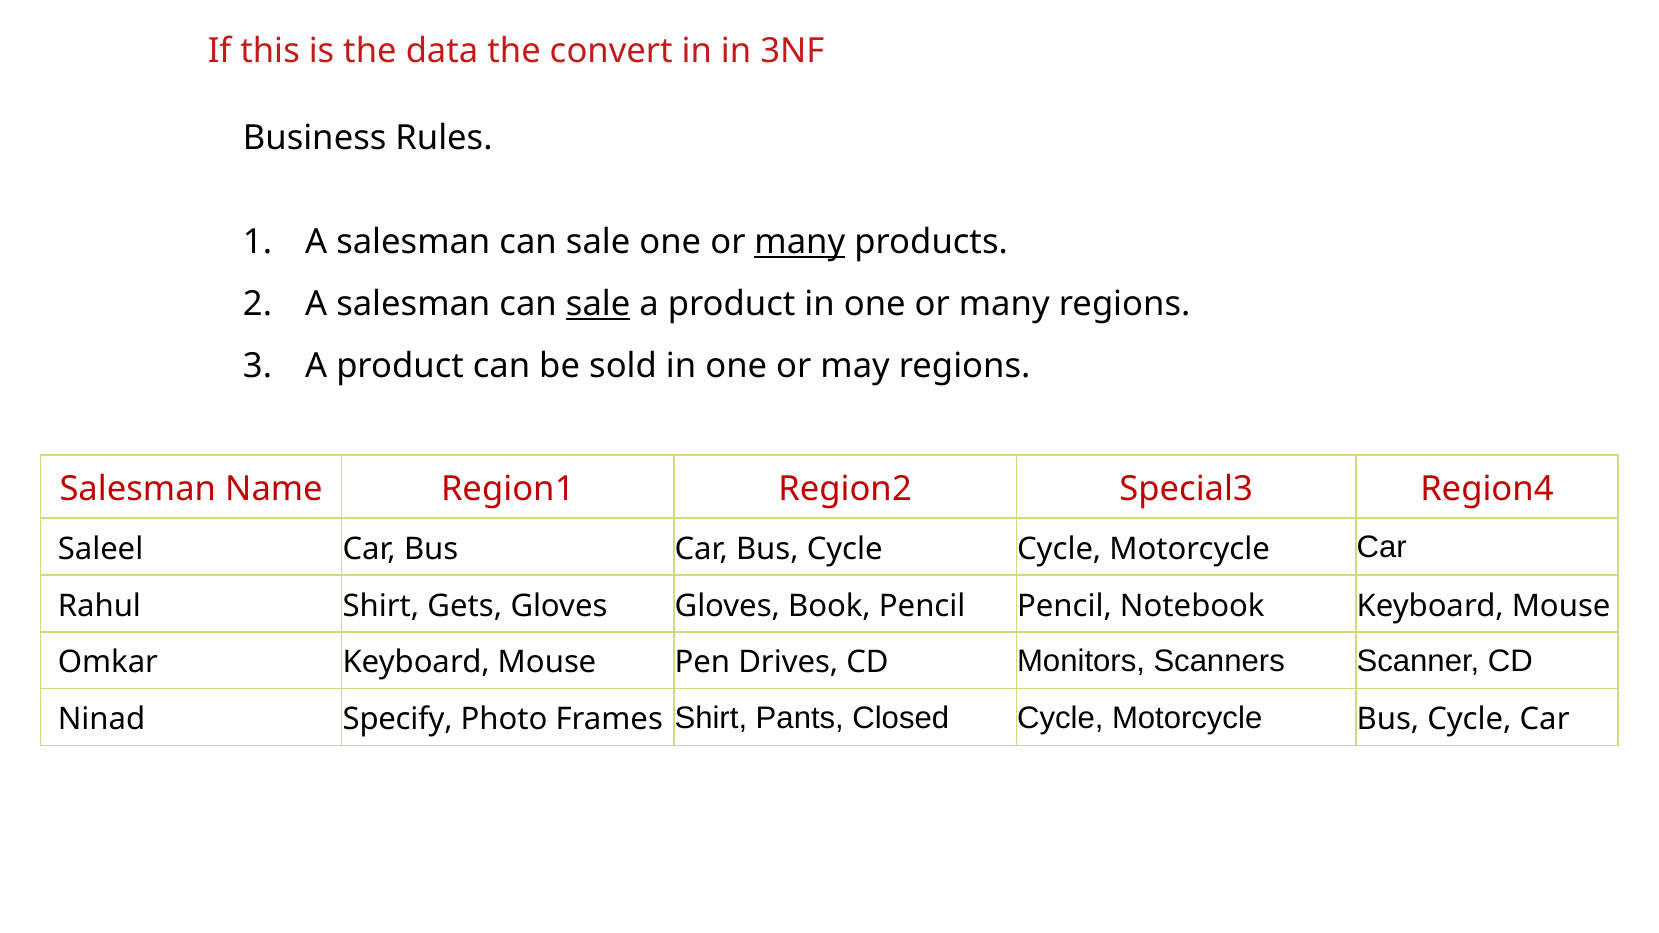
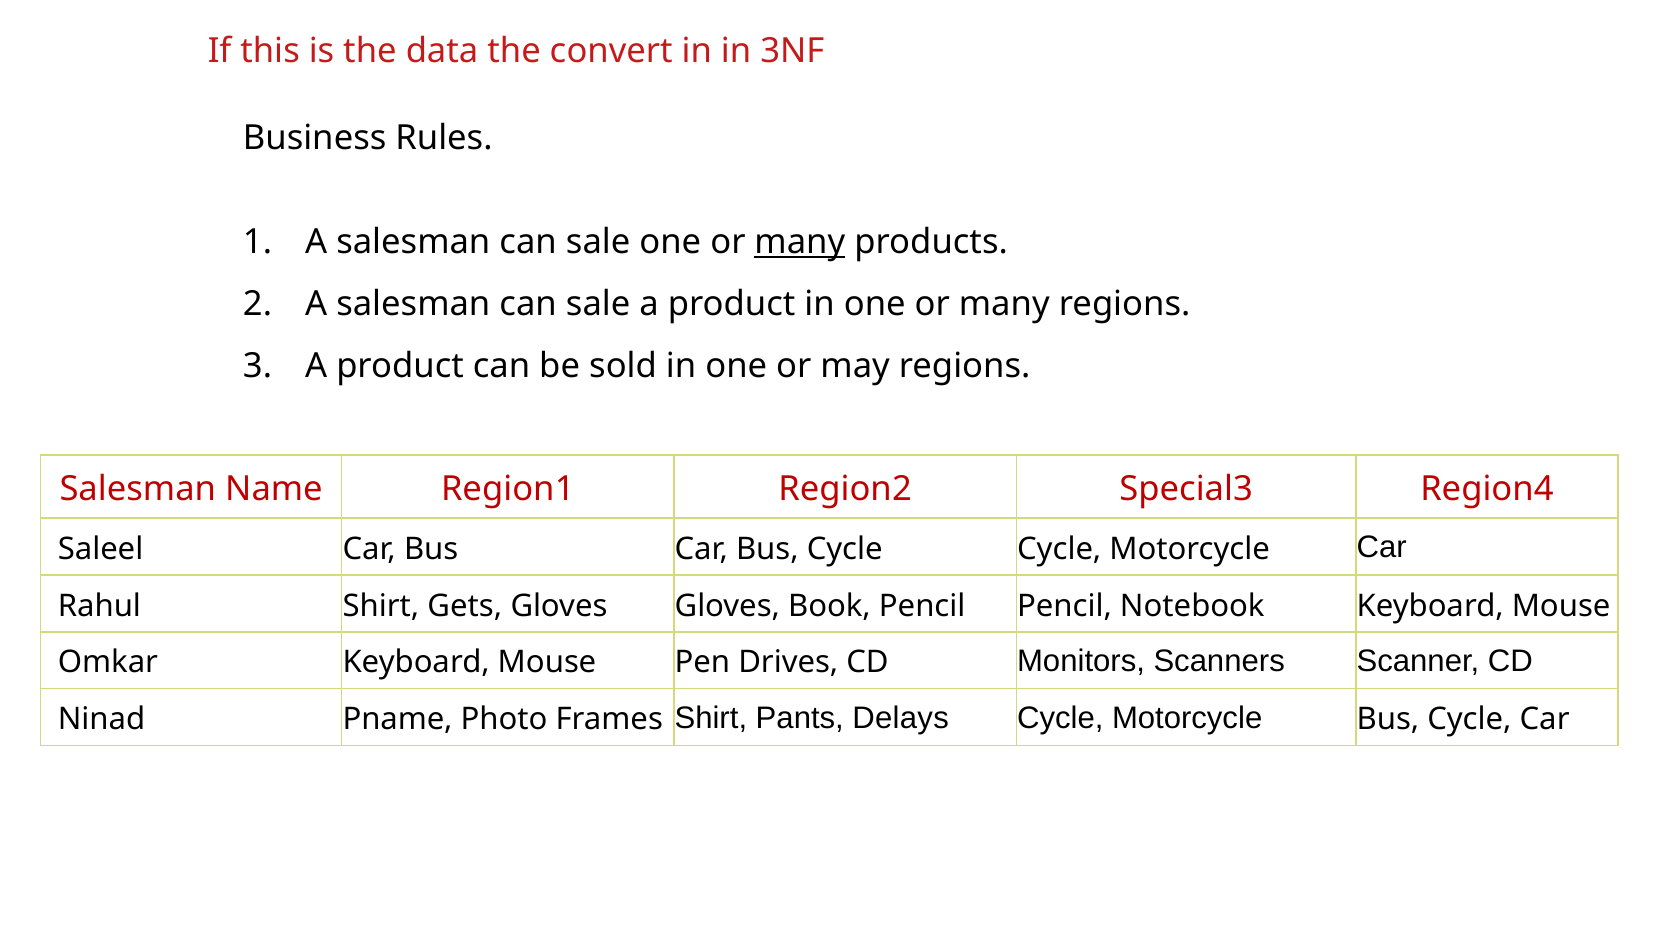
sale underline: present -> none (598, 304)
Specify: Specify -> Pname (398, 720)
Closed: Closed -> Delays (901, 718)
